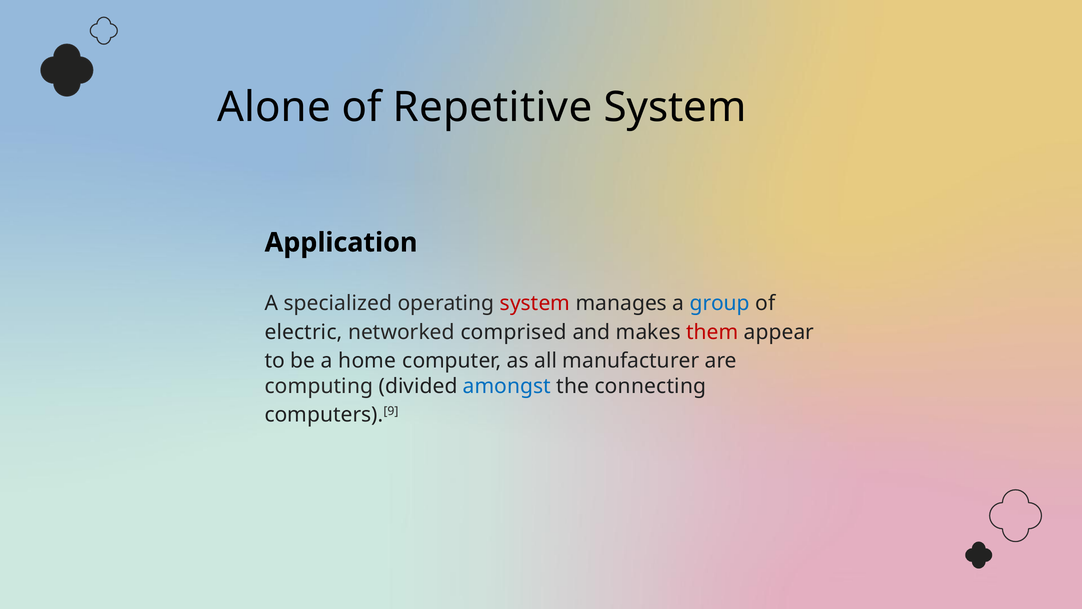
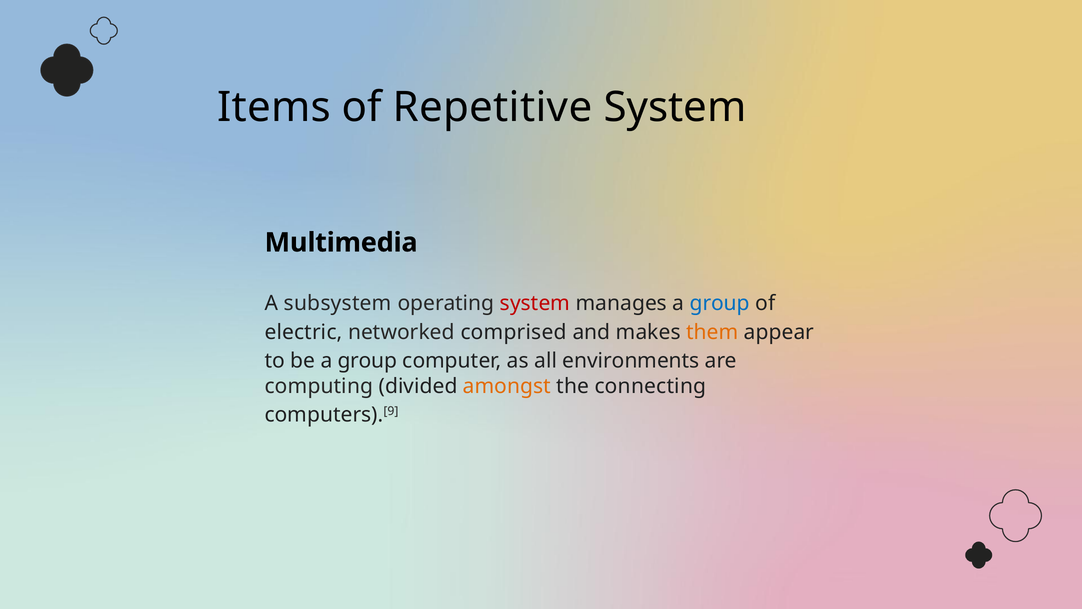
Alone: Alone -> Items (274, 107)
Application: Application -> Multimedia (341, 242)
specialized: specialized -> subsystem (338, 303)
them colour: red -> orange (712, 332)
be a home: home -> group (367, 361)
manufacturer: manufacturer -> environments (631, 361)
amongst colour: blue -> orange (507, 386)
